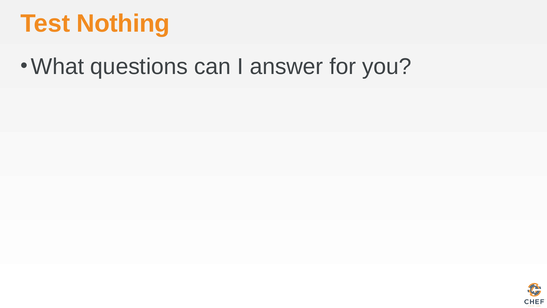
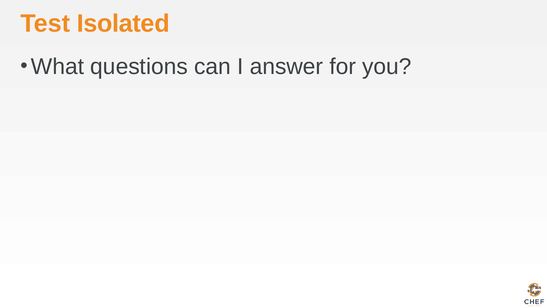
Nothing: Nothing -> Isolated (123, 24)
